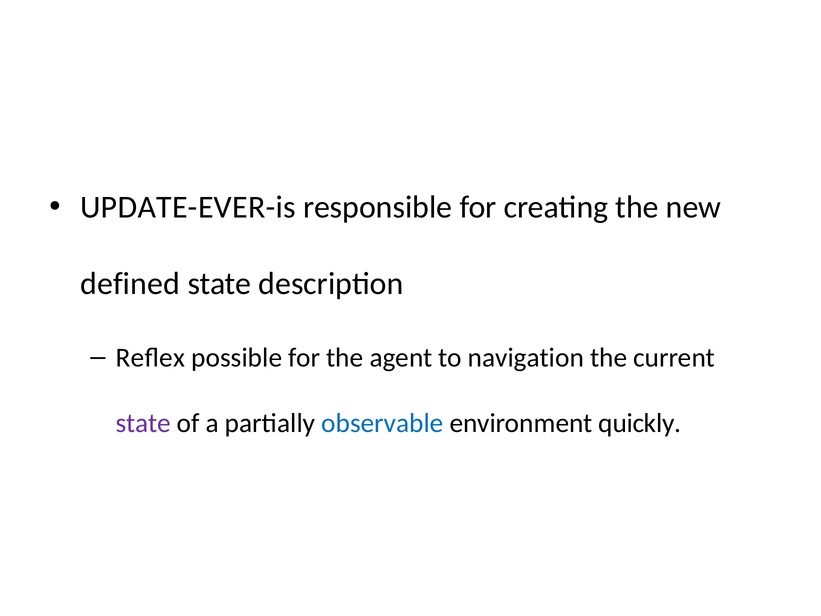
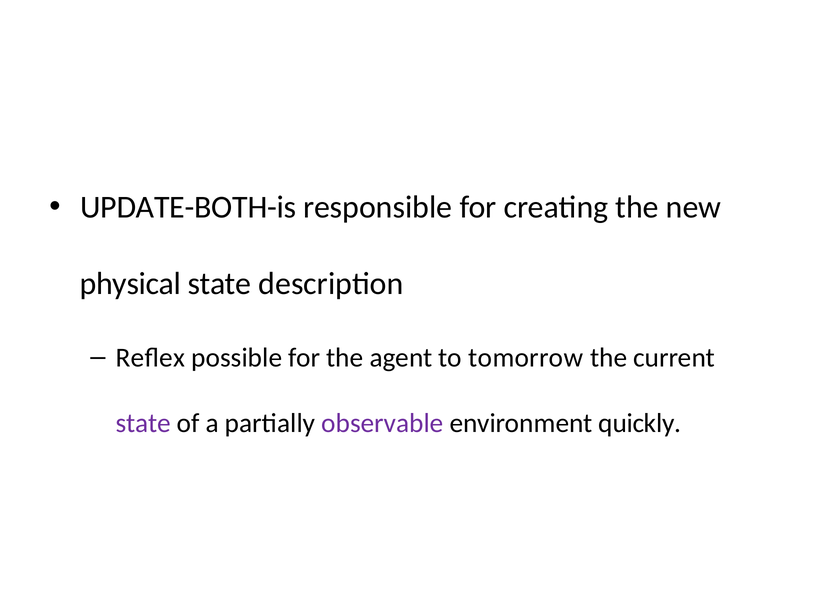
UPDATE-EVER-is: UPDATE-EVER-is -> UPDATE-BOTH-is (188, 207)
defined: defined -> physical (130, 284)
navigation: navigation -> tomorrow (526, 357)
observable colour: blue -> purple (382, 423)
